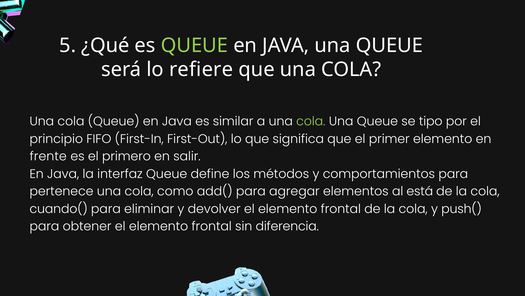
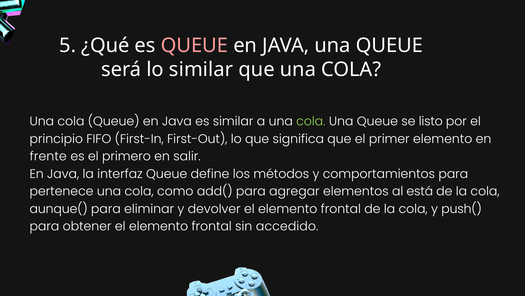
QUEUE colour: light green -> pink (194, 45)
lo refiere: refiere -> similar (201, 70)
tipo: tipo -> listo (431, 121)
cuando(: cuando( -> aunque( (59, 208)
diferencia: diferencia -> accedido (287, 226)
